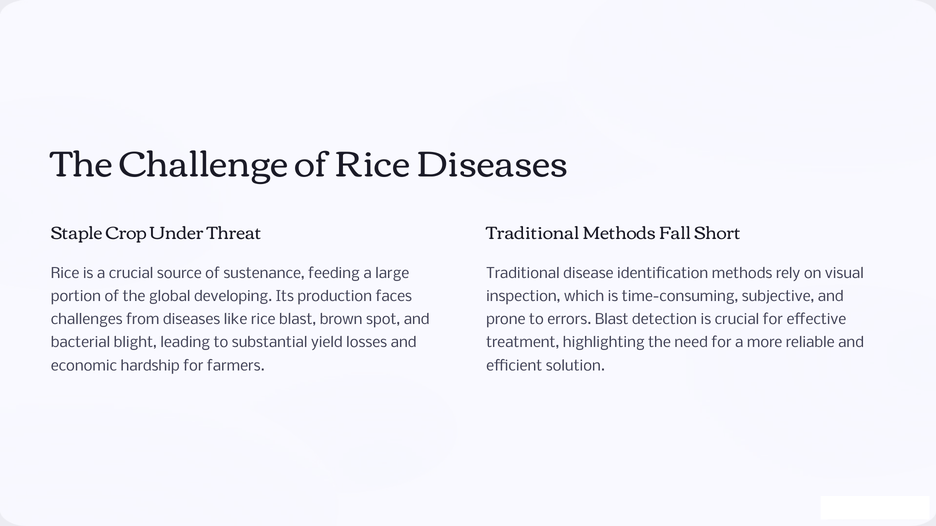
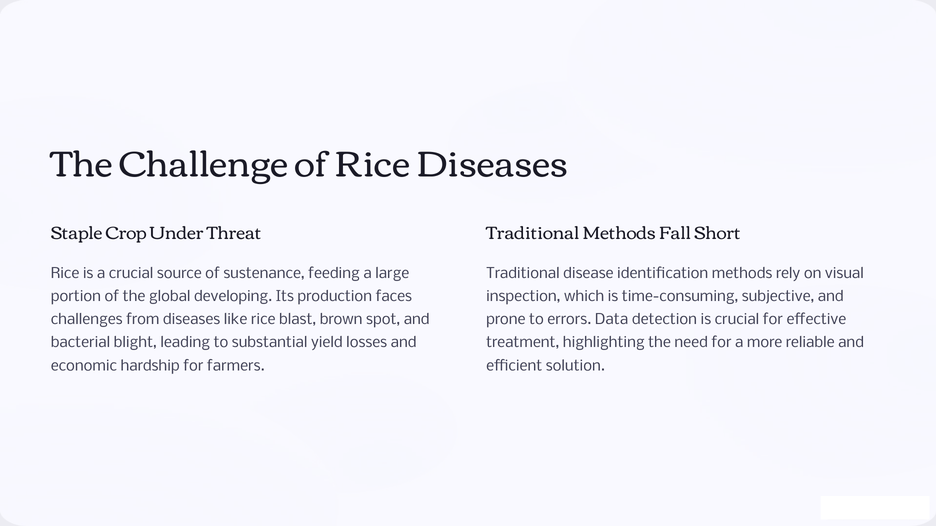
errors Blast: Blast -> Data (612, 320)
